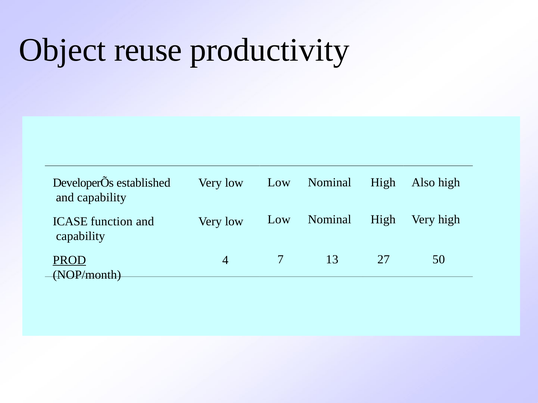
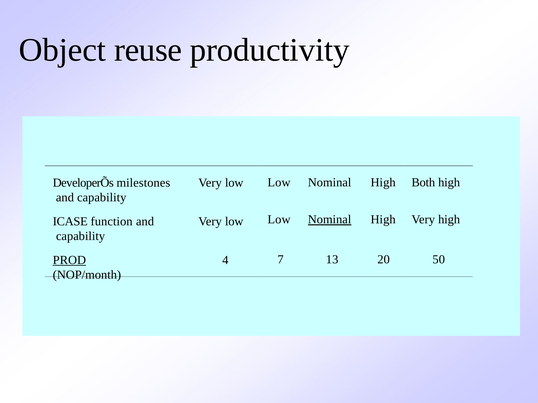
Also: Also -> Both (423, 183)
established: established -> milestones (143, 183)
Nominal underline: none -> present (330, 220)
27: 27 -> 20 (384, 260)
